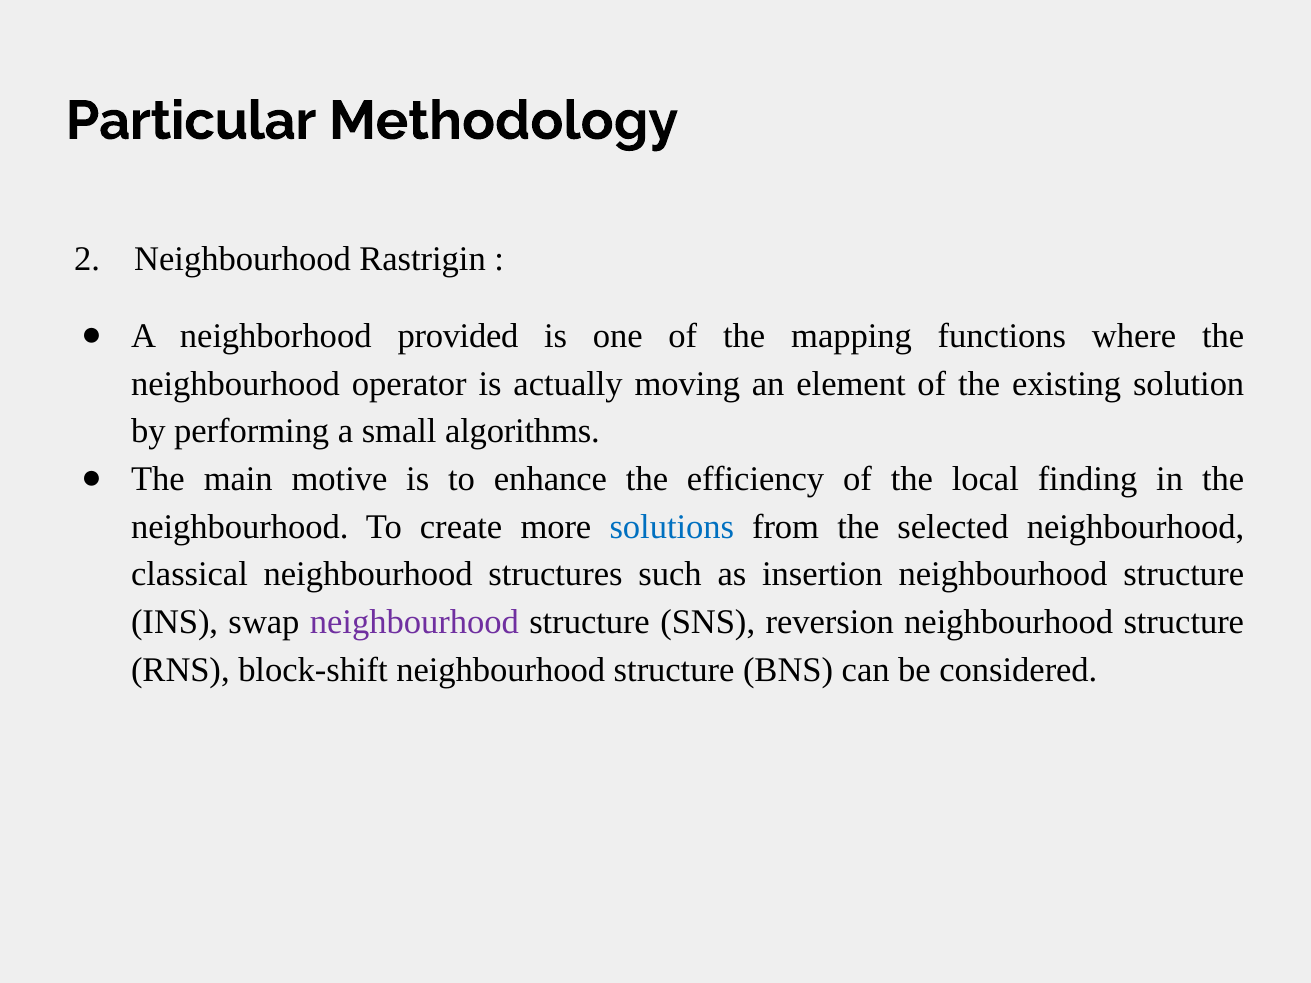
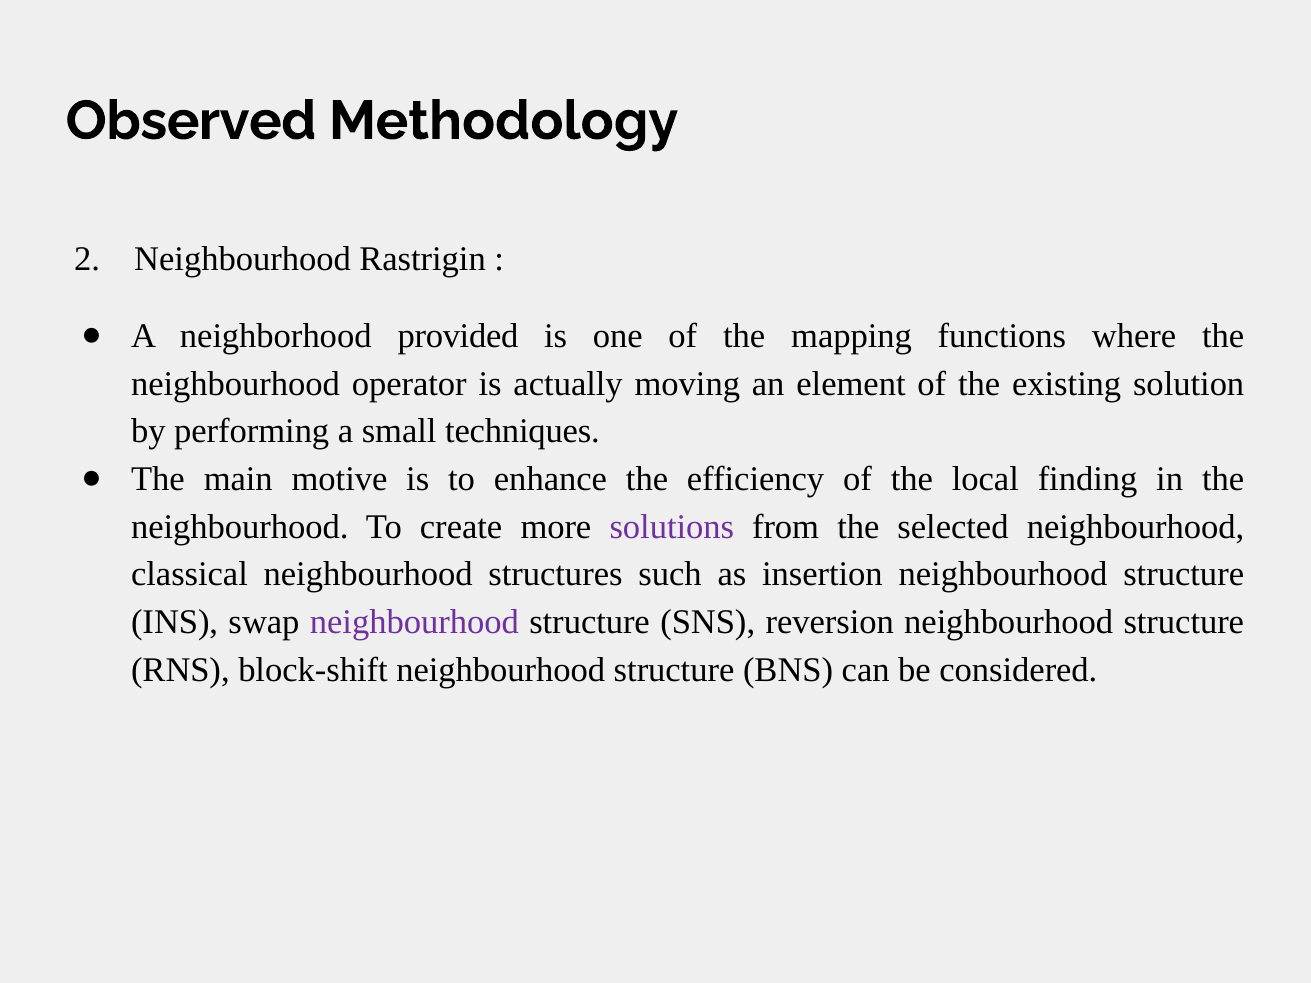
Particular: Particular -> Observed (191, 121)
algorithms: algorithms -> techniques (522, 432)
solutions colour: blue -> purple (672, 527)
